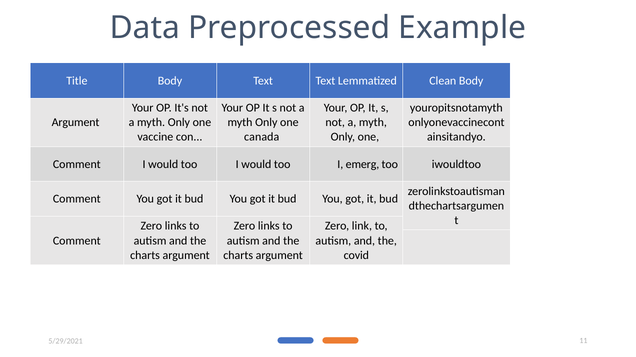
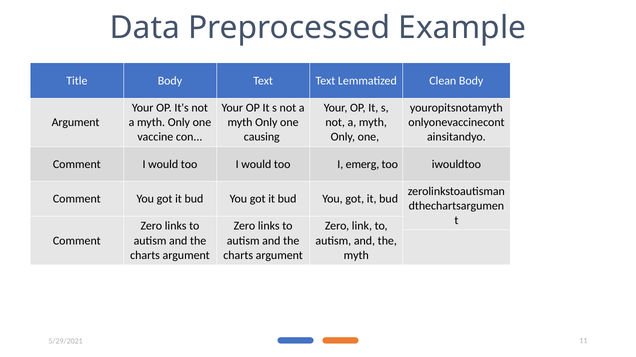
canada: canada -> causing (262, 137)
covid: covid -> myth (356, 256)
